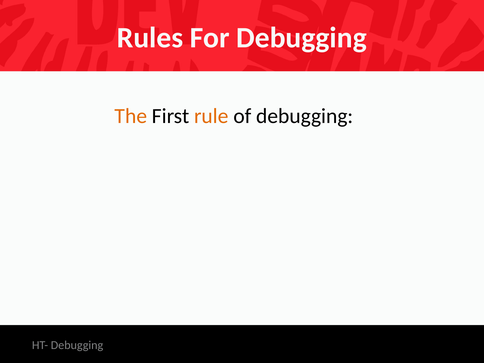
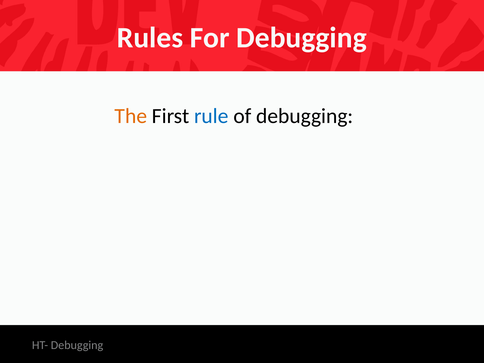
rule colour: orange -> blue (211, 116)
